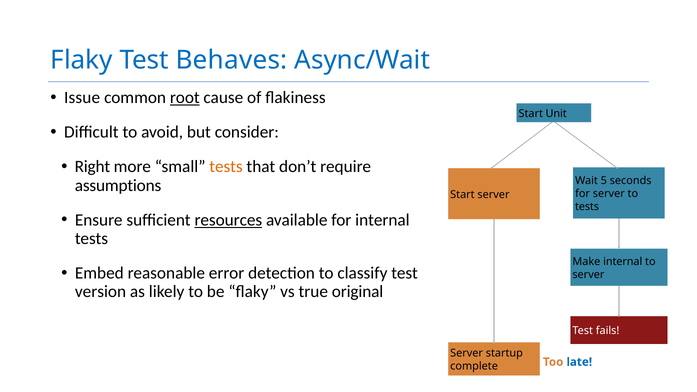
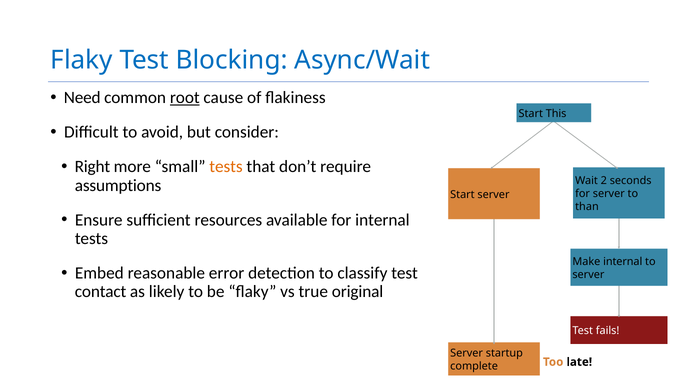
Behaves: Behaves -> Blocking (232, 60)
Issue: Issue -> Need (82, 98)
Unit: Unit -> This (556, 114)
5: 5 -> 2 (604, 181)
tests: tests -> than (587, 207)
resources underline: present -> none (228, 220)
version: version -> contact (101, 292)
late colour: blue -> black (579, 362)
